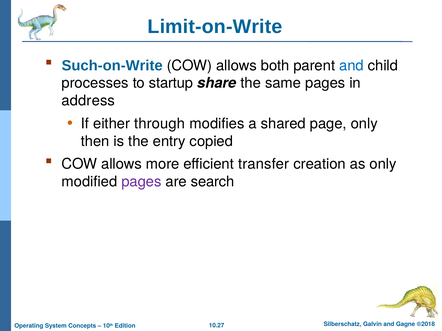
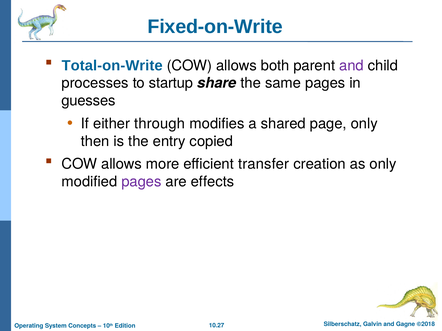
Limit-on-Write: Limit-on-Write -> Fixed-on-Write (215, 27)
Such-on-Write: Such-on-Write -> Total-on-Write (112, 66)
and colour: blue -> purple (351, 66)
address: address -> guesses (88, 101)
search: search -> effects (212, 182)
